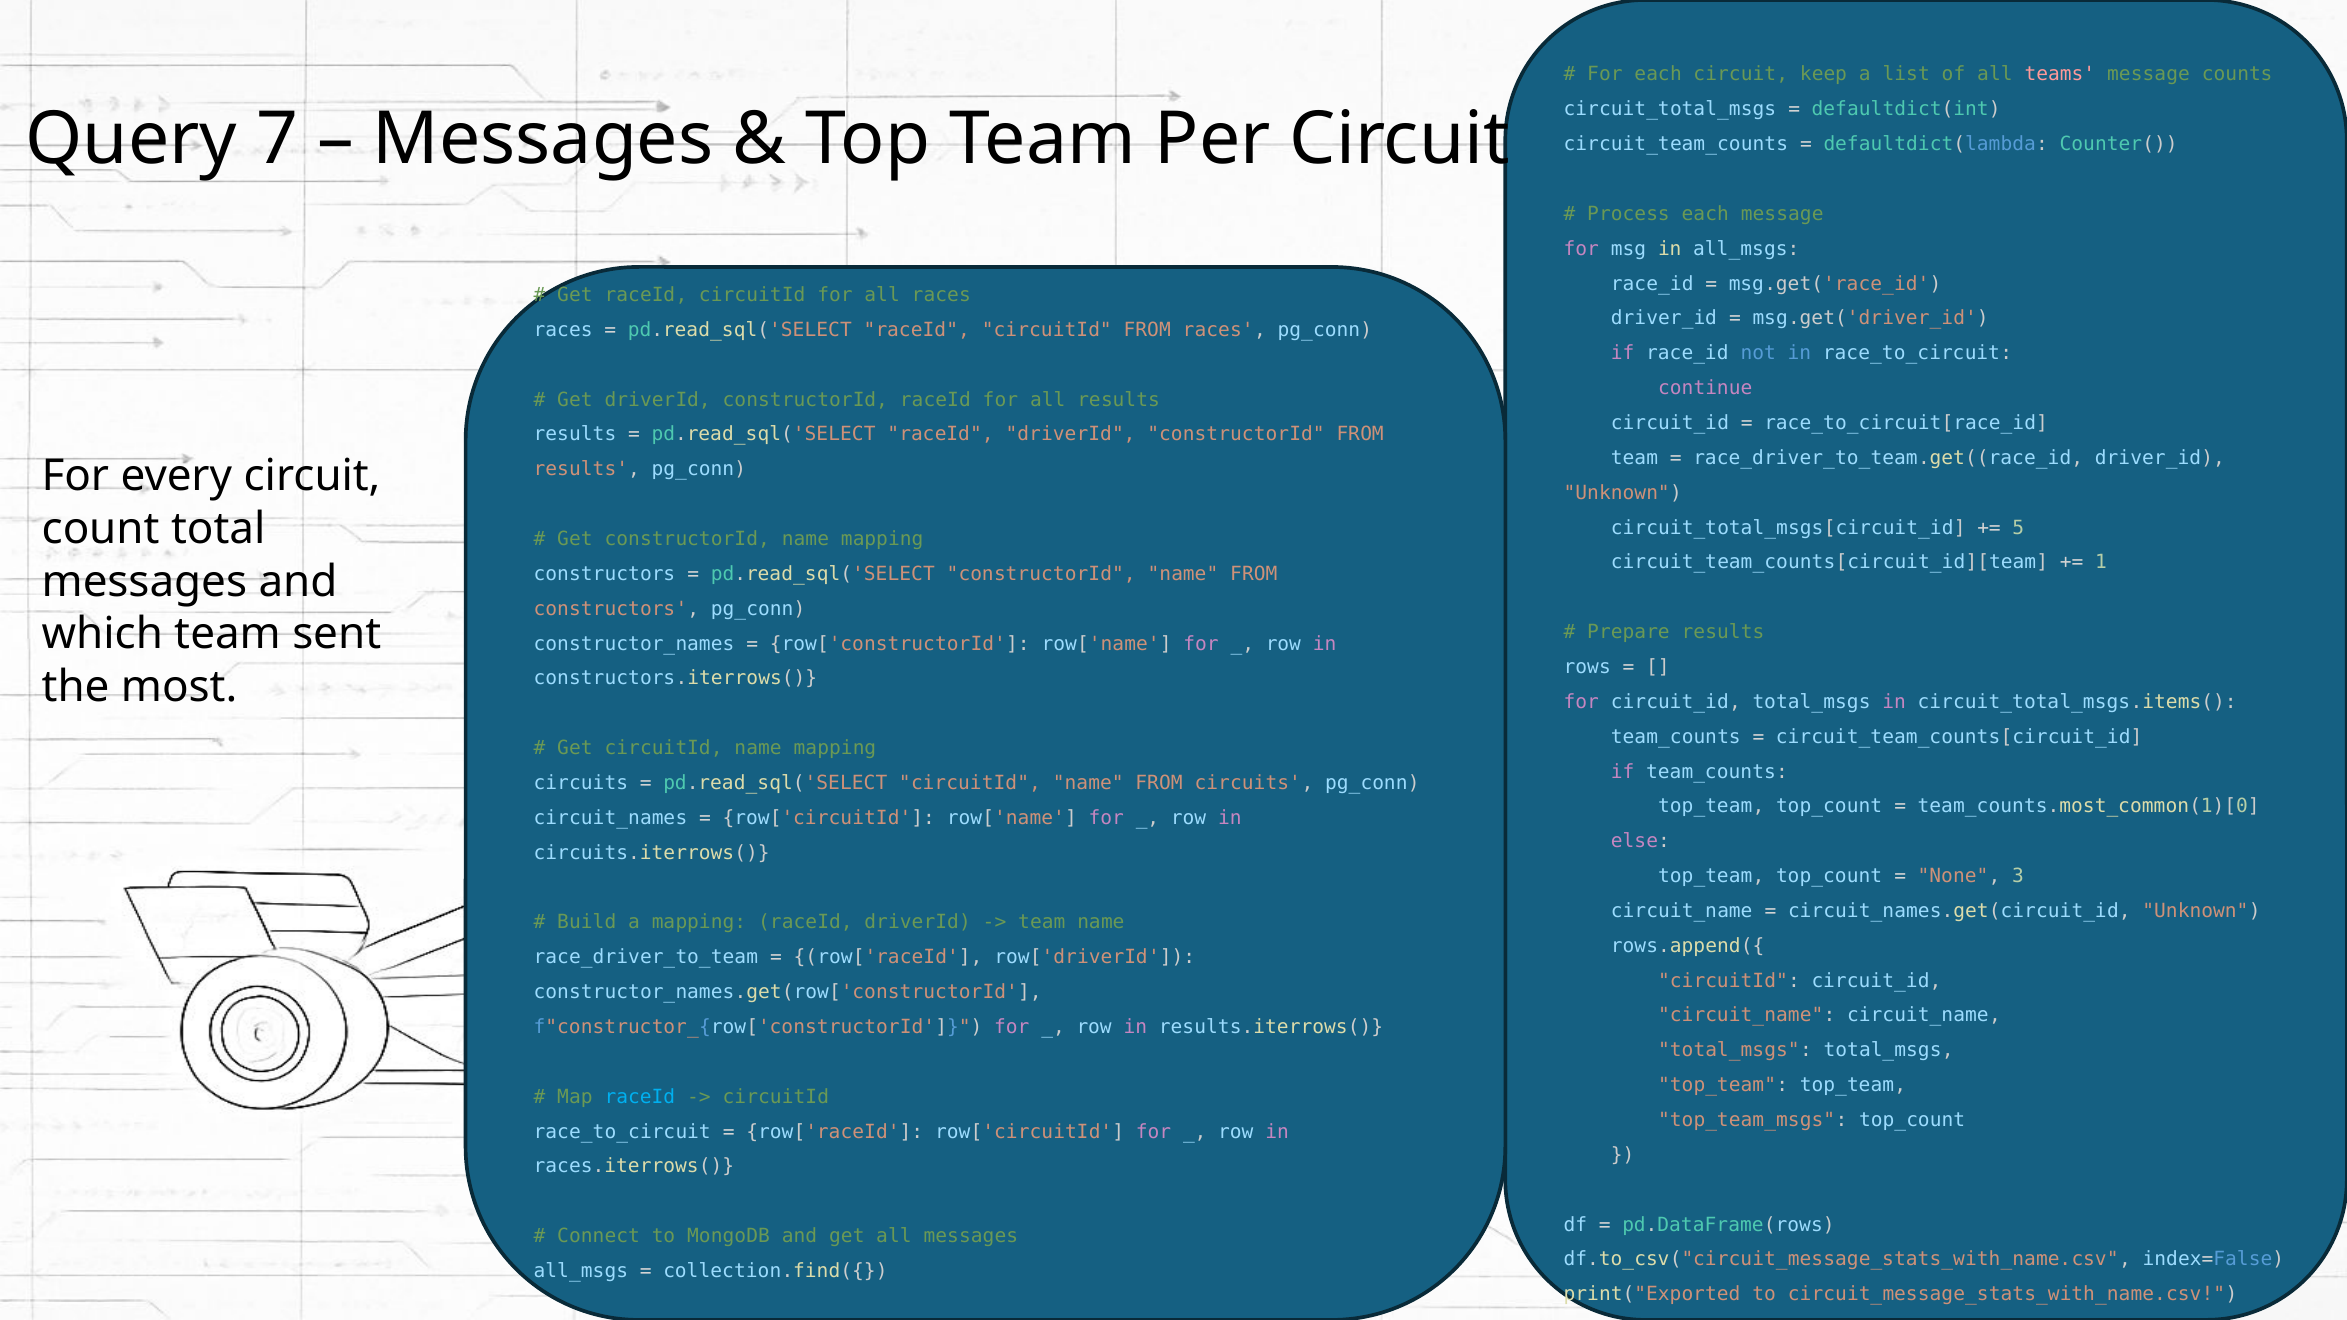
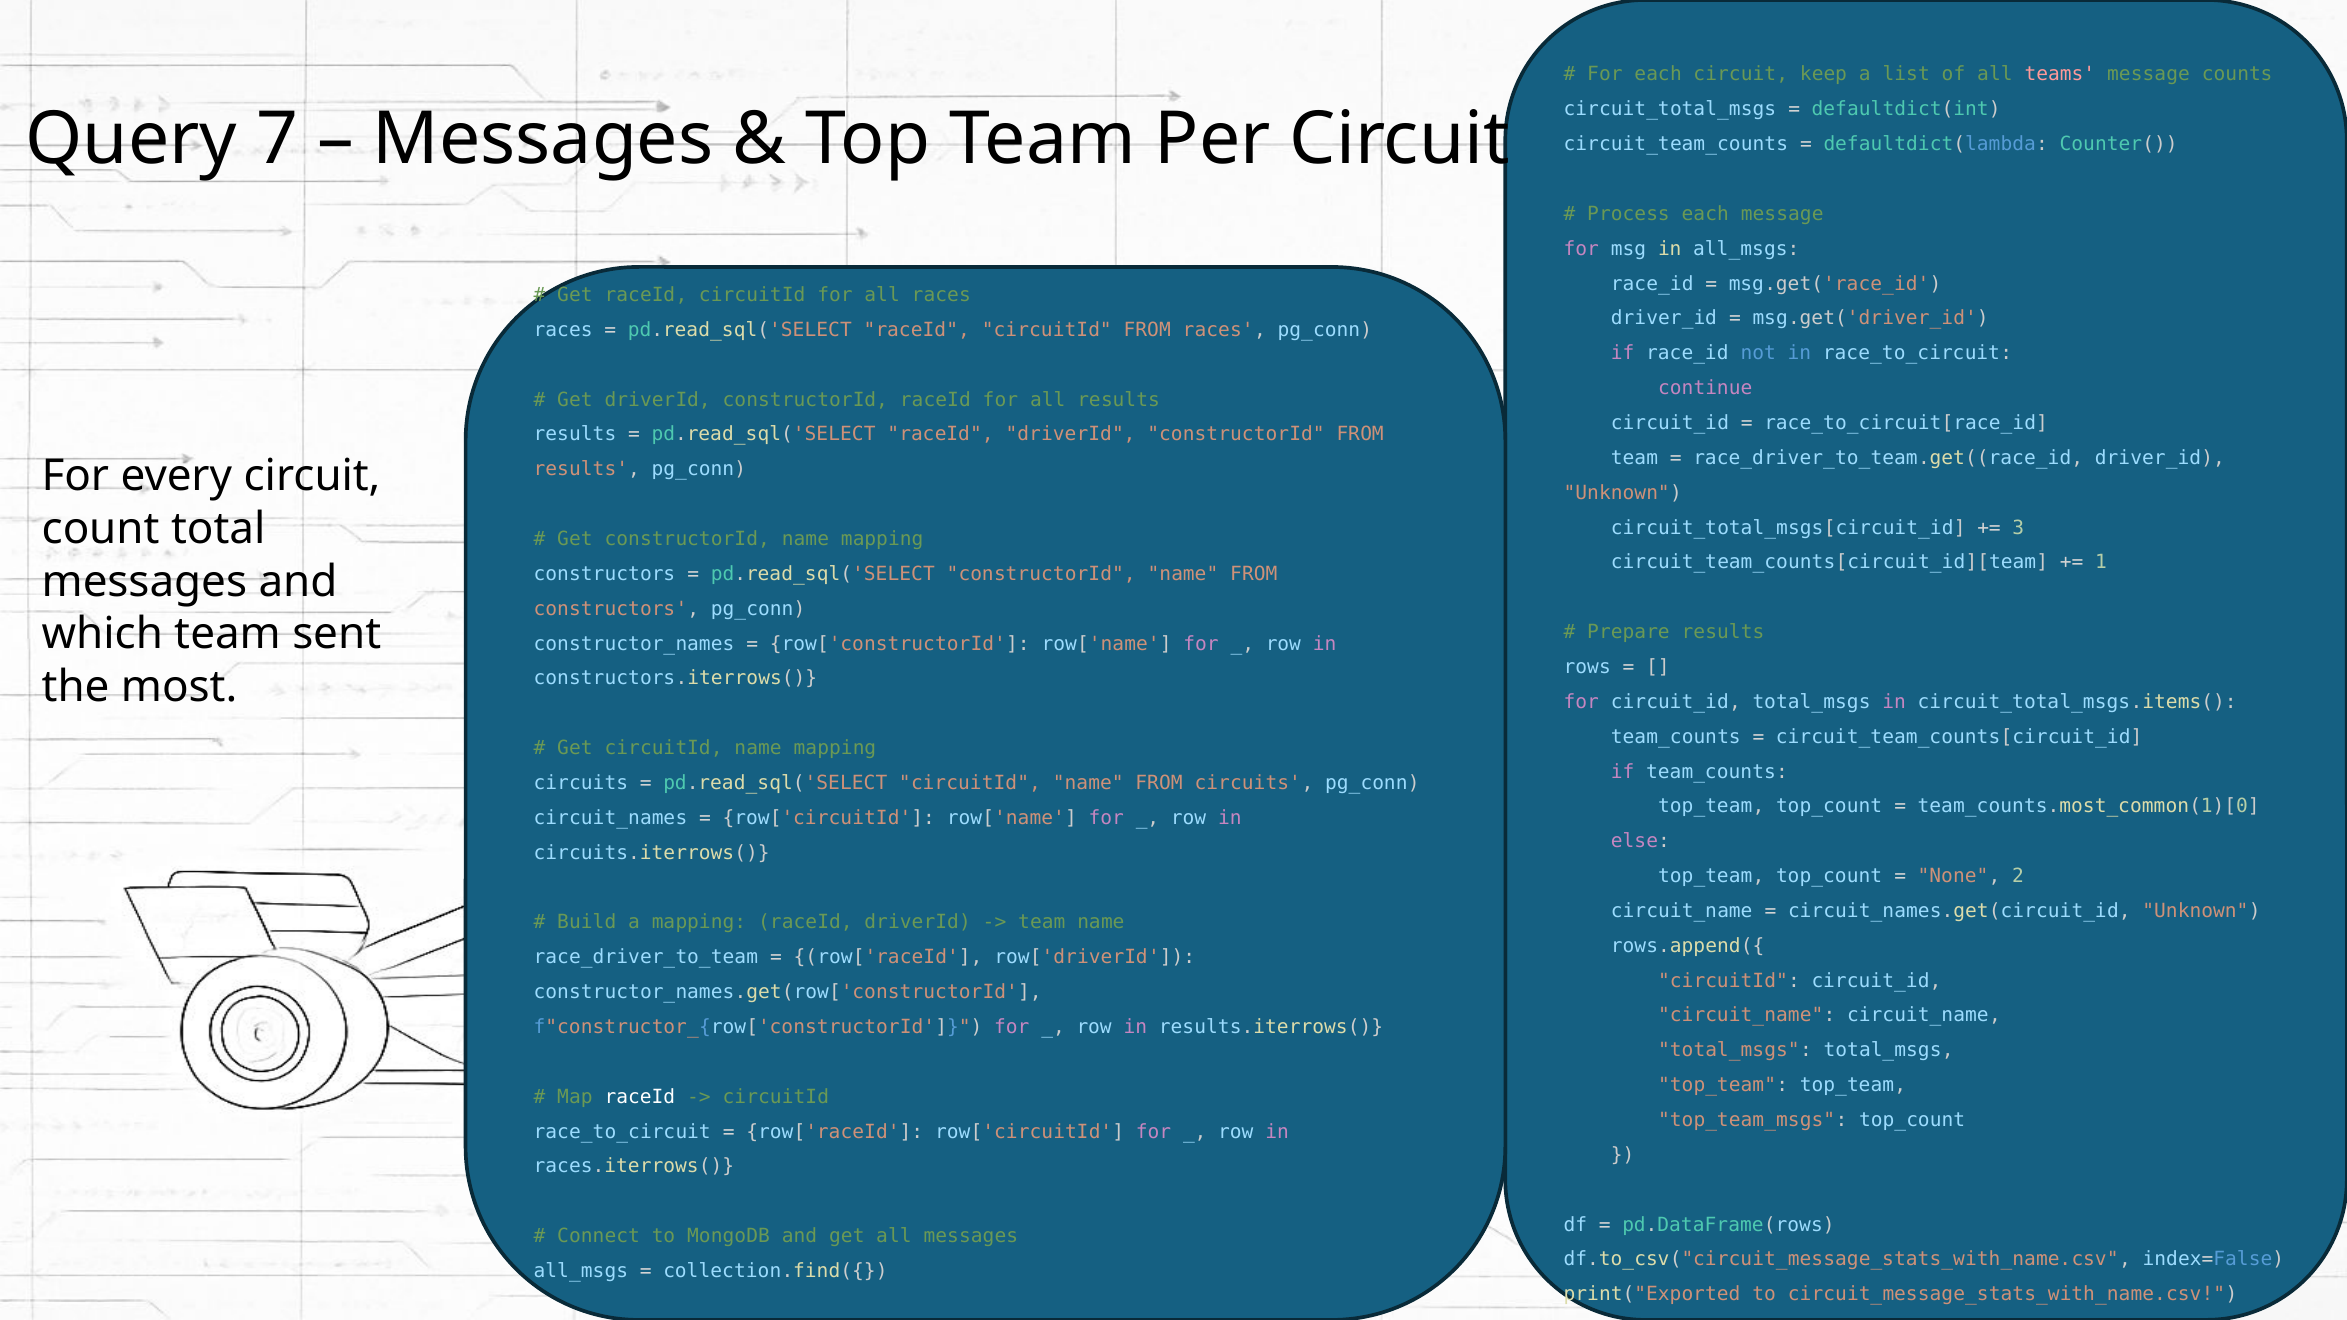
5: 5 -> 3 (2018, 528)
3: 3 -> 2 (2018, 876)
raceId colour: light blue -> white (640, 1097)
